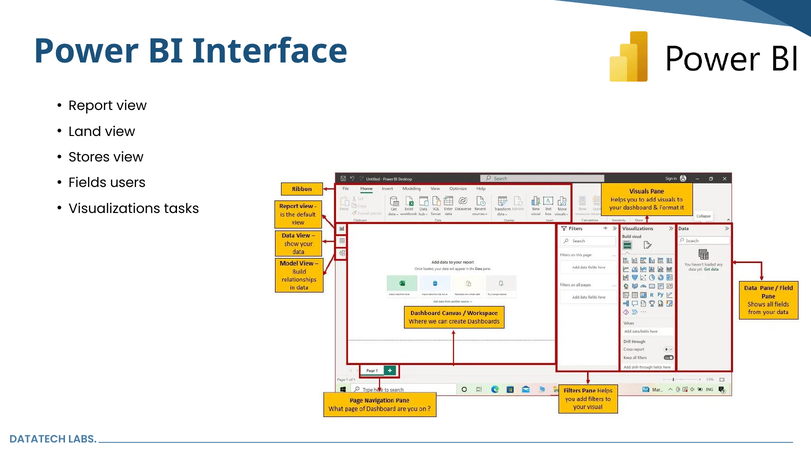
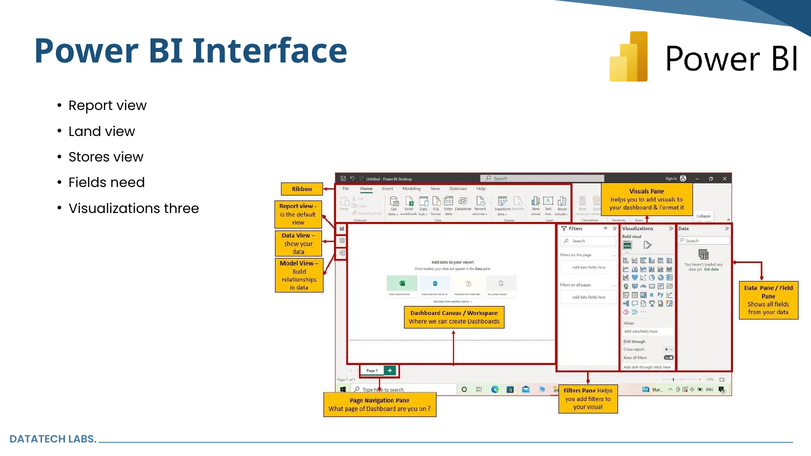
users: users -> need (128, 183)
tasks: tasks -> three (182, 209)
